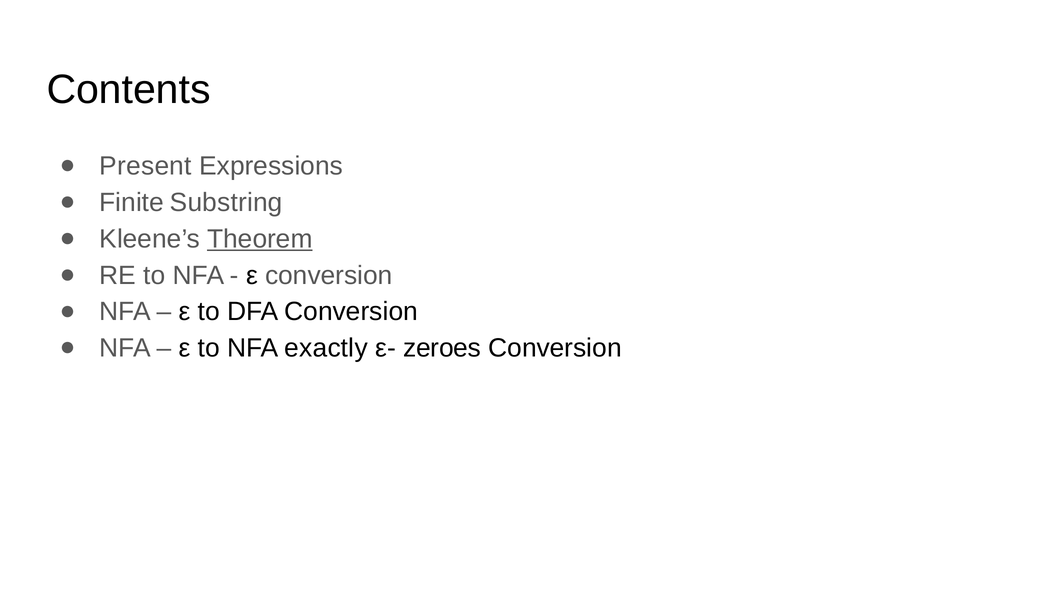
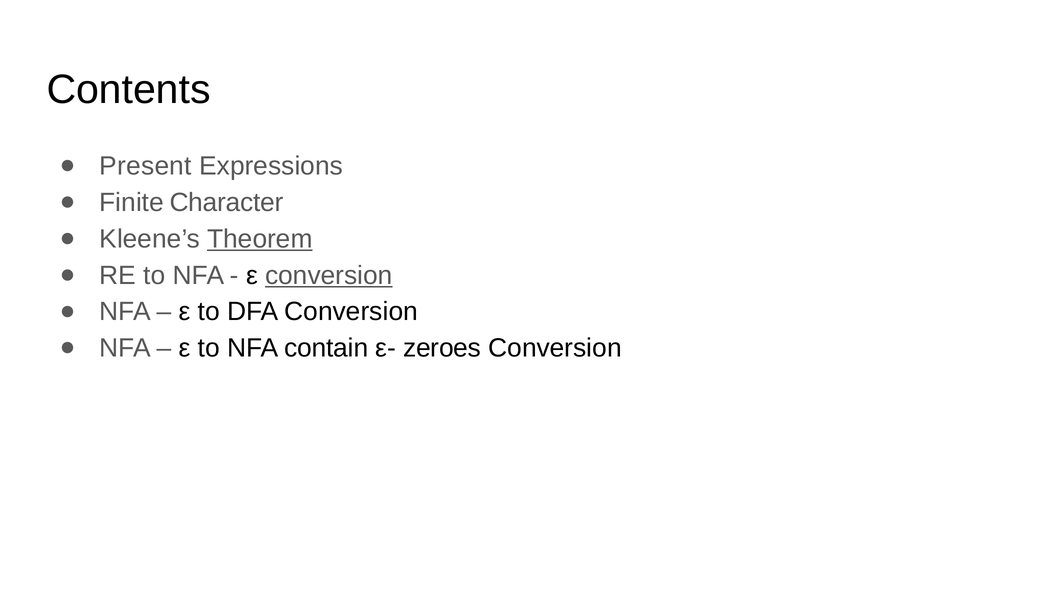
Substring: Substring -> Character (226, 203)
conversion underline: none -> present (329, 276)
exactly: exactly -> contain (326, 348)
